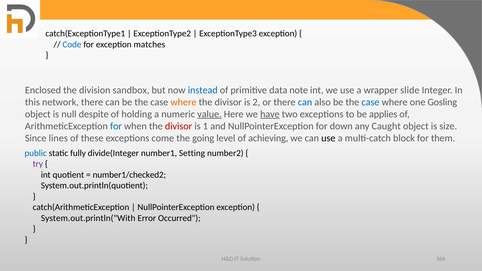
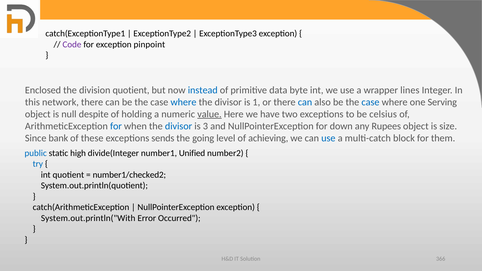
Code colour: blue -> purple (72, 45)
matches: matches -> pinpoint (149, 45)
division sandbox: sandbox -> quotient (131, 90)
note: note -> byte (299, 90)
slide: slide -> lines (410, 90)
where colour: orange -> blue (183, 102)
2: 2 -> 1 (256, 102)
Gosling: Gosling -> Serving (442, 102)
have underline: present -> none (270, 114)
applies: applies -> celsius (383, 114)
divisor colour: red -> blue (179, 126)
1: 1 -> 3 (205, 126)
Caught: Caught -> Rupees (386, 126)
lines: lines -> bank (58, 138)
come: come -> sends (163, 138)
use colour: black -> blue (328, 138)
fully: fully -> high (78, 153)
Setting: Setting -> Unified (192, 153)
try colour: purple -> blue (38, 164)
